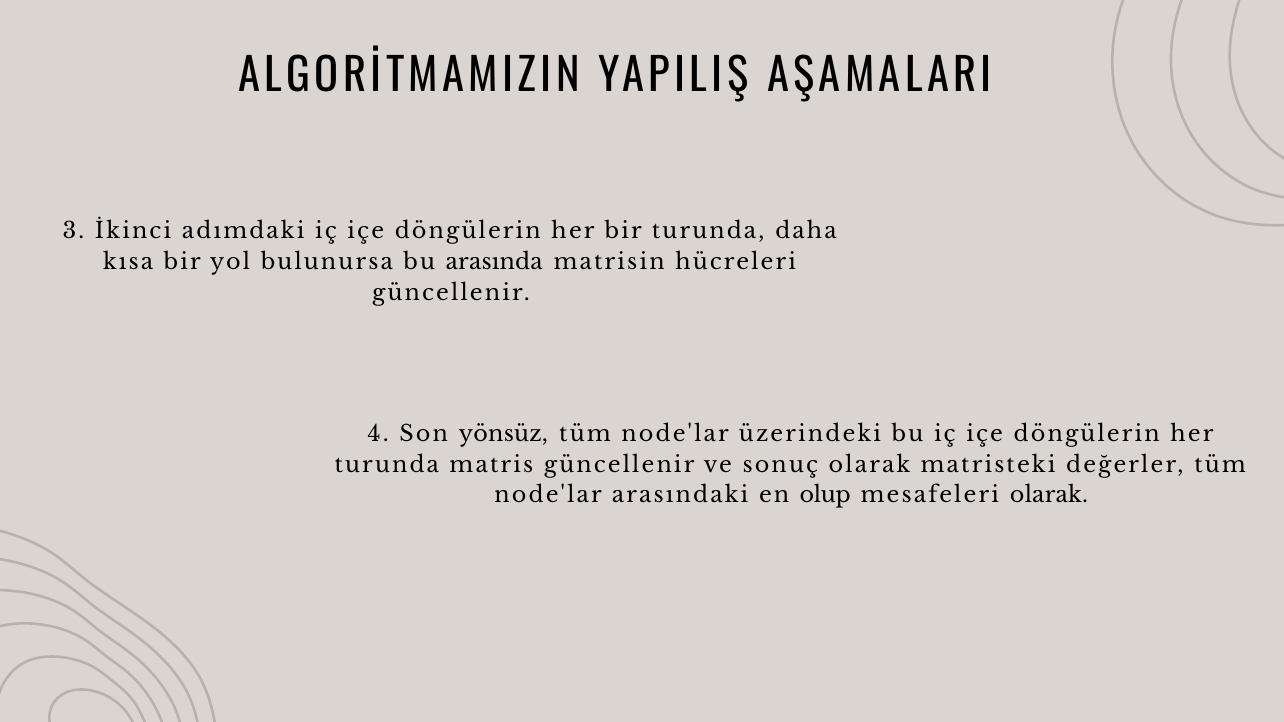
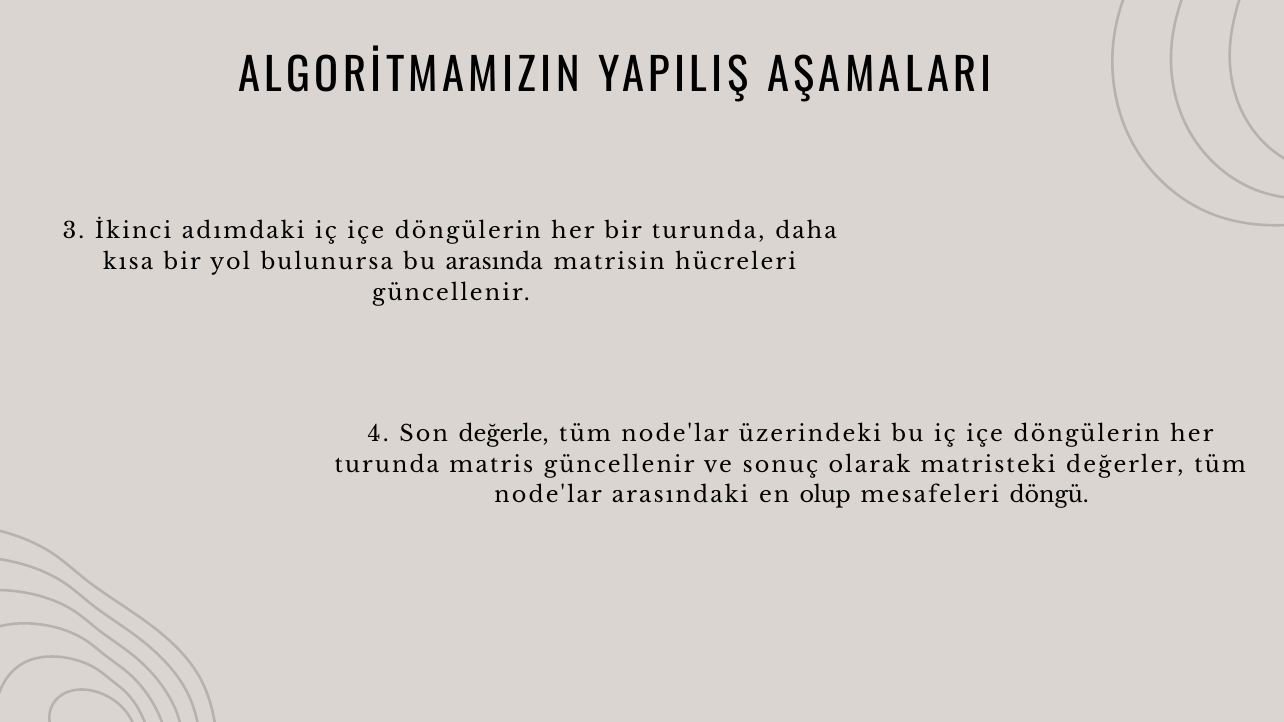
yönsüz: yönsüz -> değerle (504, 434)
mesafeleri olarak: olarak -> döngü (1049, 496)
